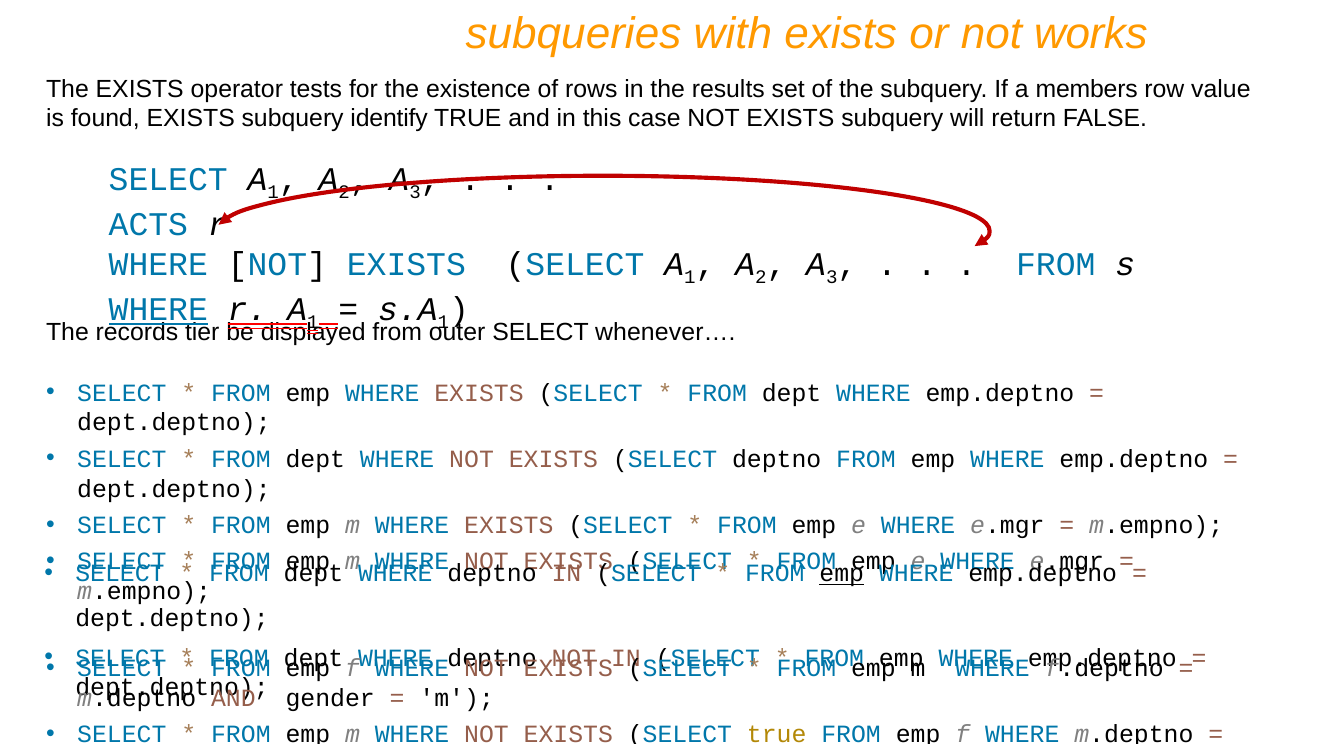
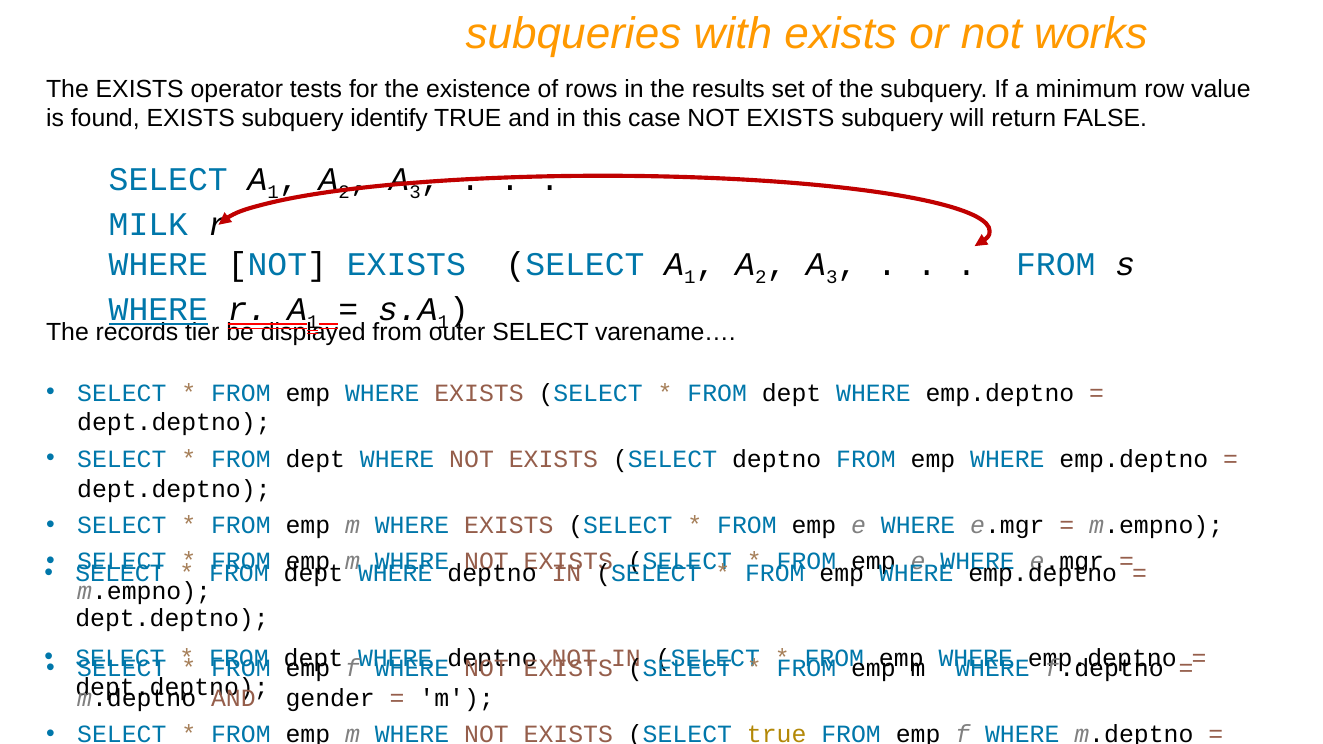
members: members -> minimum (1086, 89)
ACTS: ACTS -> MILK (148, 225)
whenever…: whenever… -> varename… (665, 332)
emp underline: present -> none (842, 574)
